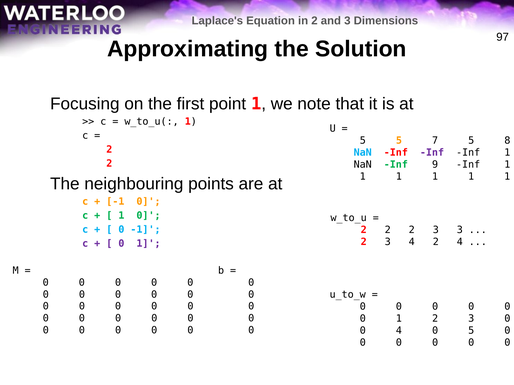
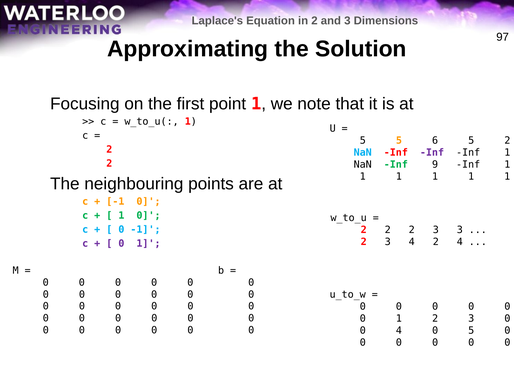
7: 7 -> 6 (435, 141)
5 8: 8 -> 2 (507, 141)
